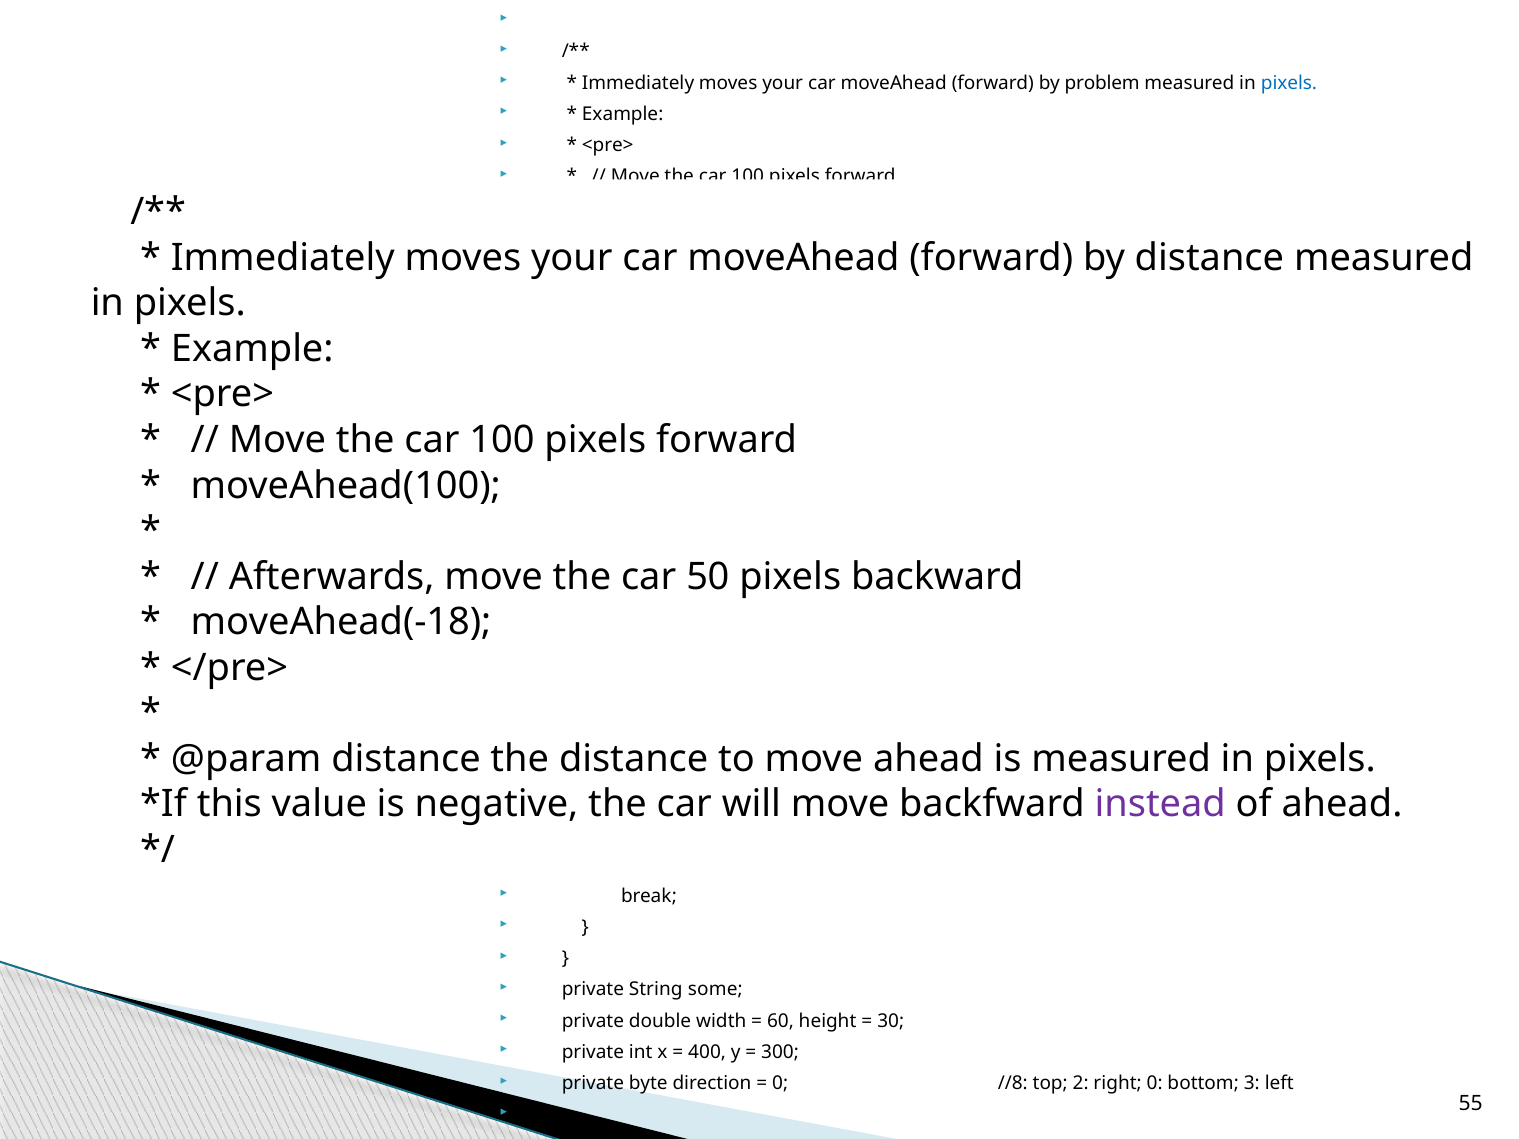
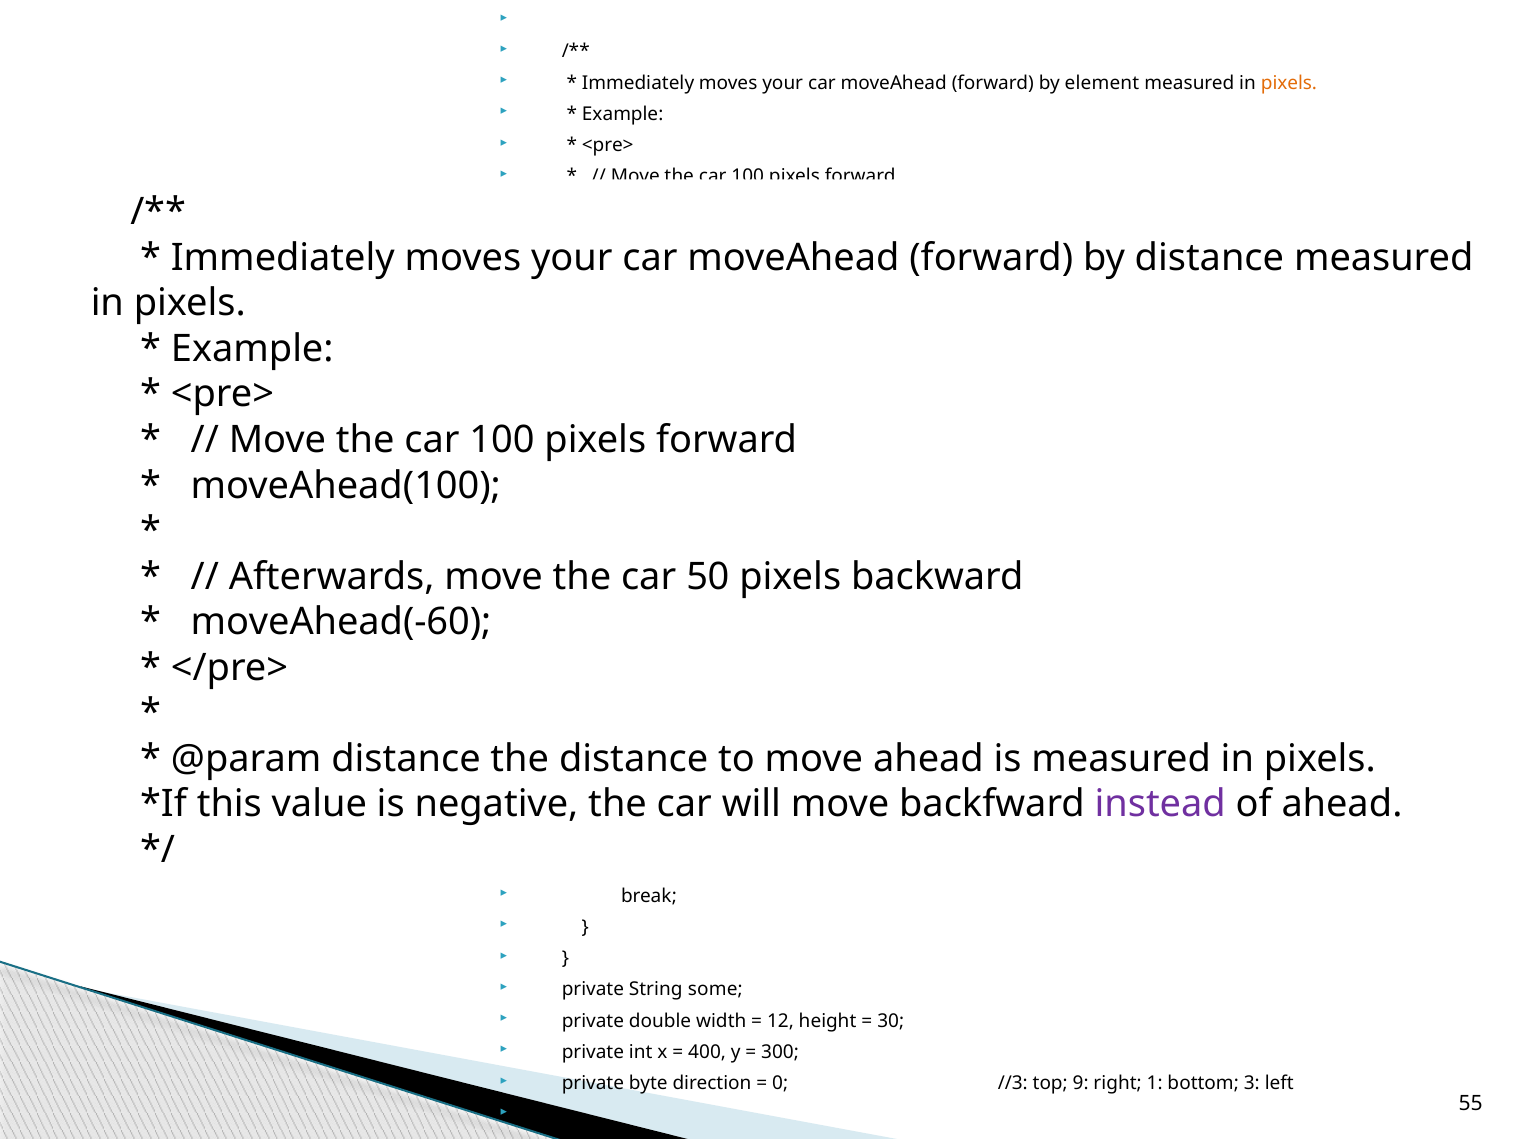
problem: problem -> element (1102, 83)
pixels colour: blue -> orange (1289, 83)
moveAhead(-18: moveAhead(-18 -> moveAhead(-60 (341, 622)
60: 60 -> 12 (780, 1021)
//8: //8 -> //3 (1013, 1084)
top 2: 2 -> 9 (1081, 1084)
right 0: 0 -> 1 (1155, 1084)
